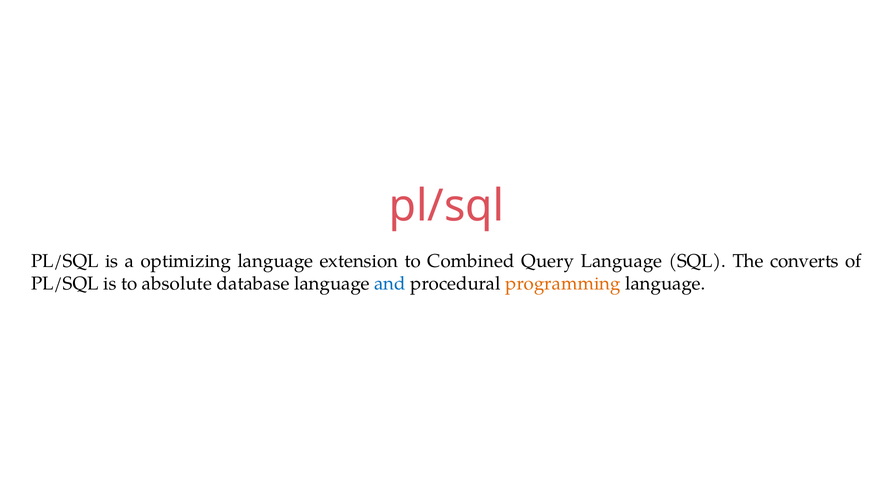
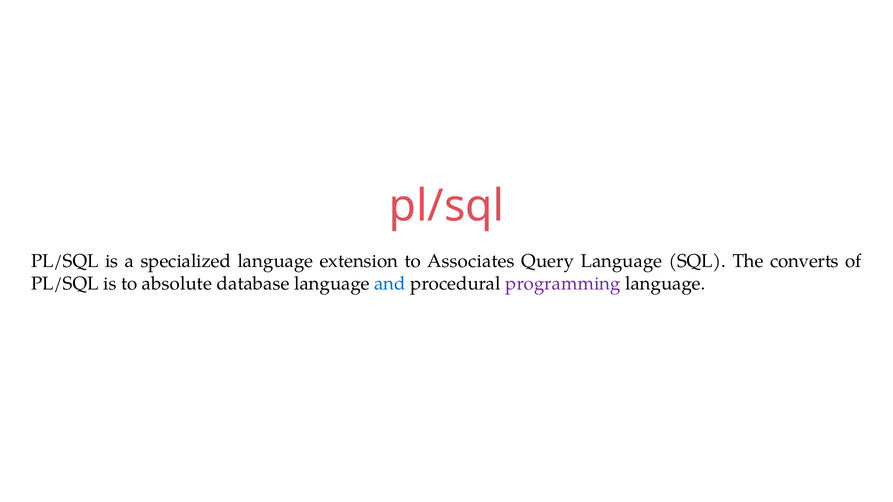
optimizing: optimizing -> specialized (186, 261)
Combined: Combined -> Associates (471, 261)
programming colour: orange -> purple (563, 284)
